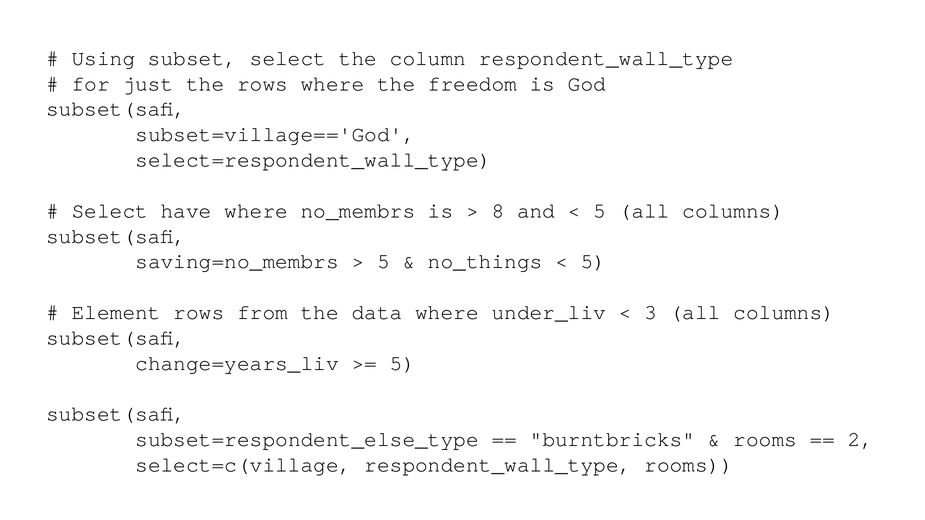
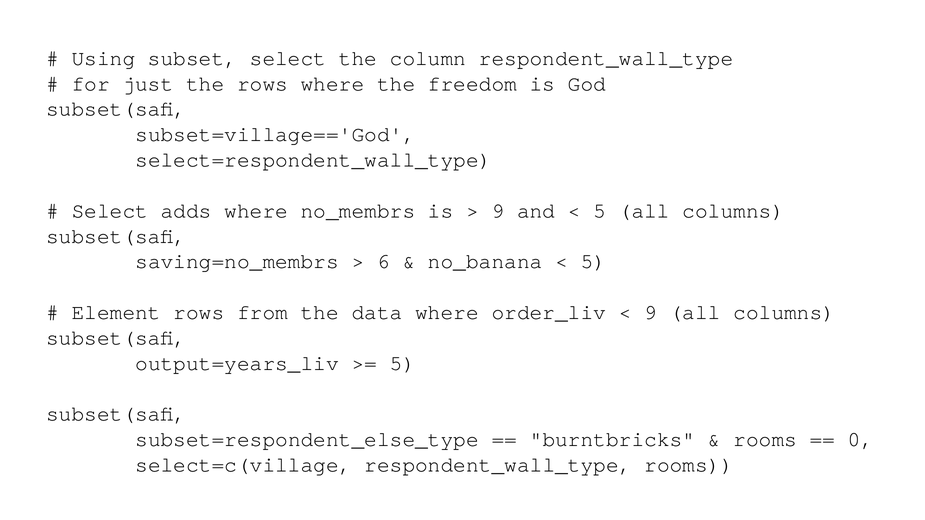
have: have -> adds (186, 211)
8: 8 -> 9 (498, 211)
5: 5 -> 6 (383, 262)
no_things: no_things -> no_banana (485, 262)
under_liv: under_liv -> order_liv (549, 312)
3: 3 -> 9 (651, 312)
change=years_liv: change=years_liv -> output=years_liv (237, 363)
2: 2 -> 0 (861, 440)
